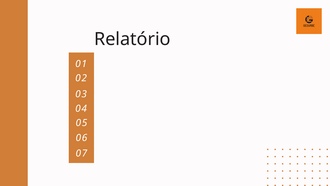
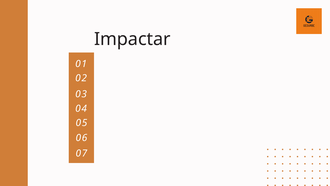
Relatório: Relatório -> Impactar (132, 39)
